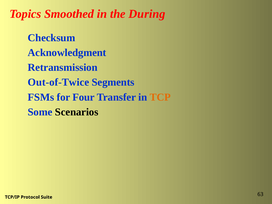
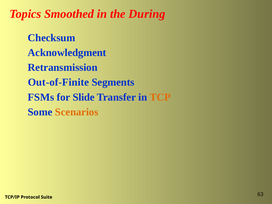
Out-of-Twice: Out-of-Twice -> Out-of-Finite (58, 82)
Four: Four -> Slide (84, 97)
Scenarios colour: black -> orange (77, 112)
